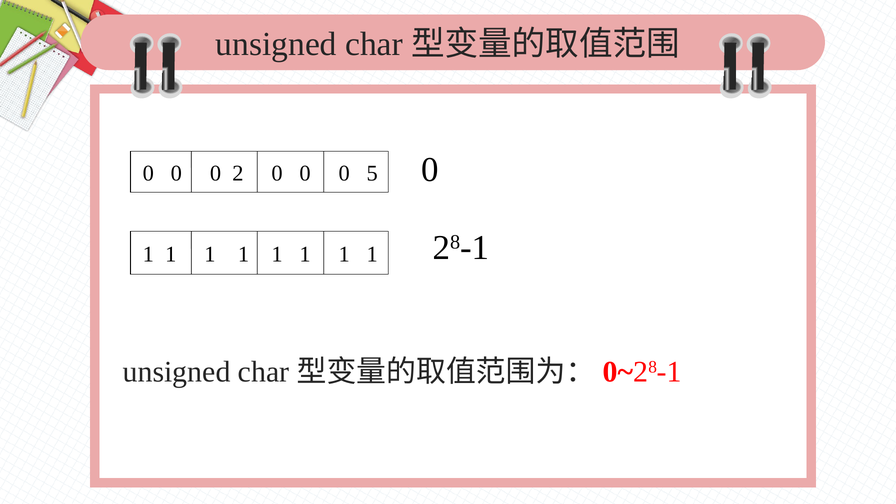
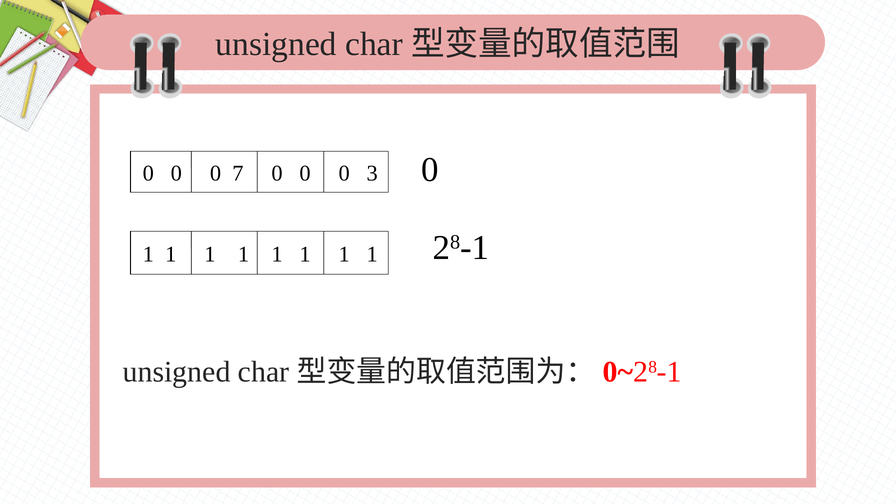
2: 2 -> 7 (238, 173)
5: 5 -> 3 (372, 173)
